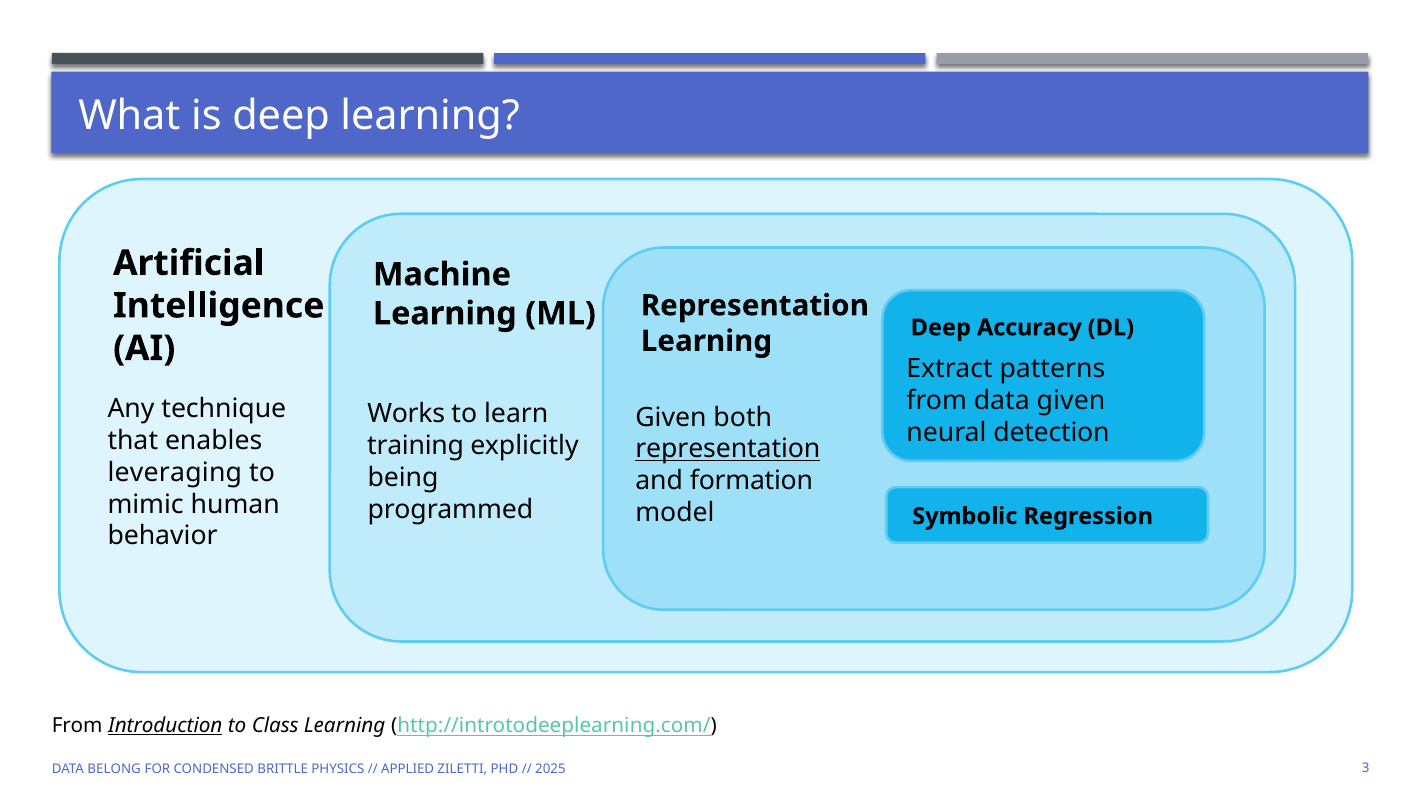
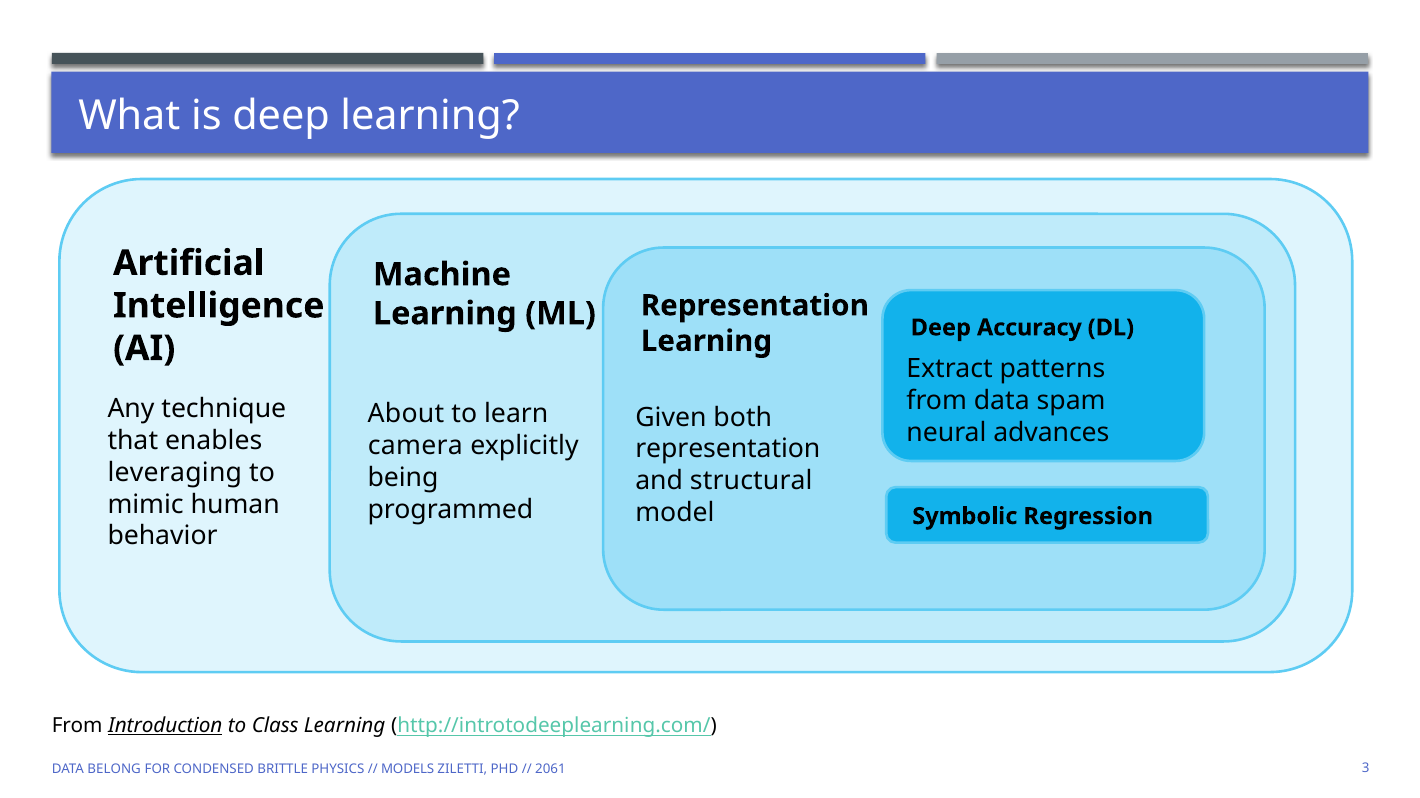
data given: given -> spam (1071, 401)
Works: Works -> About (406, 414)
detection: detection -> advances (1051, 433)
training: training -> camera (415, 446)
representation underline: present -> none (728, 450)
formation: formation -> structural (751, 482)
APPLIED: APPLIED -> MODELS (408, 770)
2025: 2025 -> 2061 (550, 770)
